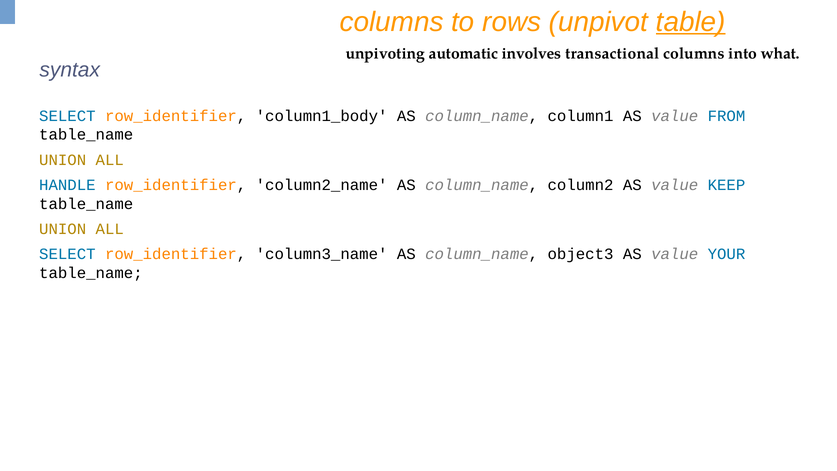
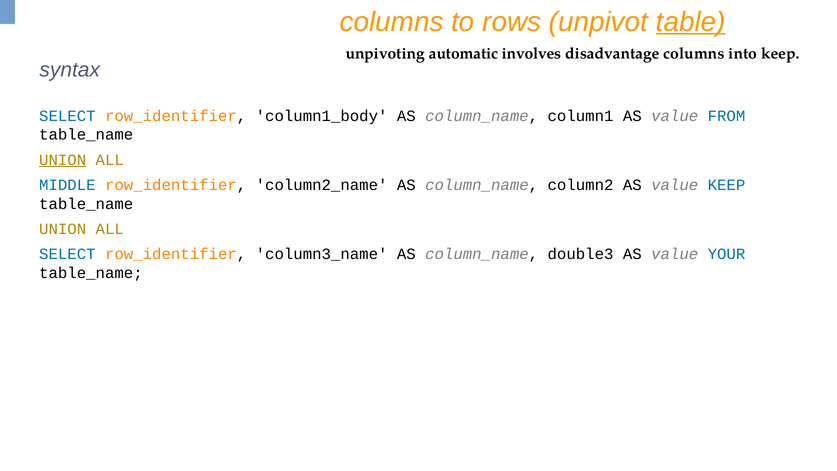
transactional: transactional -> disadvantage (613, 53)
into what: what -> keep (780, 53)
UNION underline: none -> present (63, 160)
HANDLE: HANDLE -> MIDDLE (67, 185)
object3: object3 -> double3 (581, 254)
